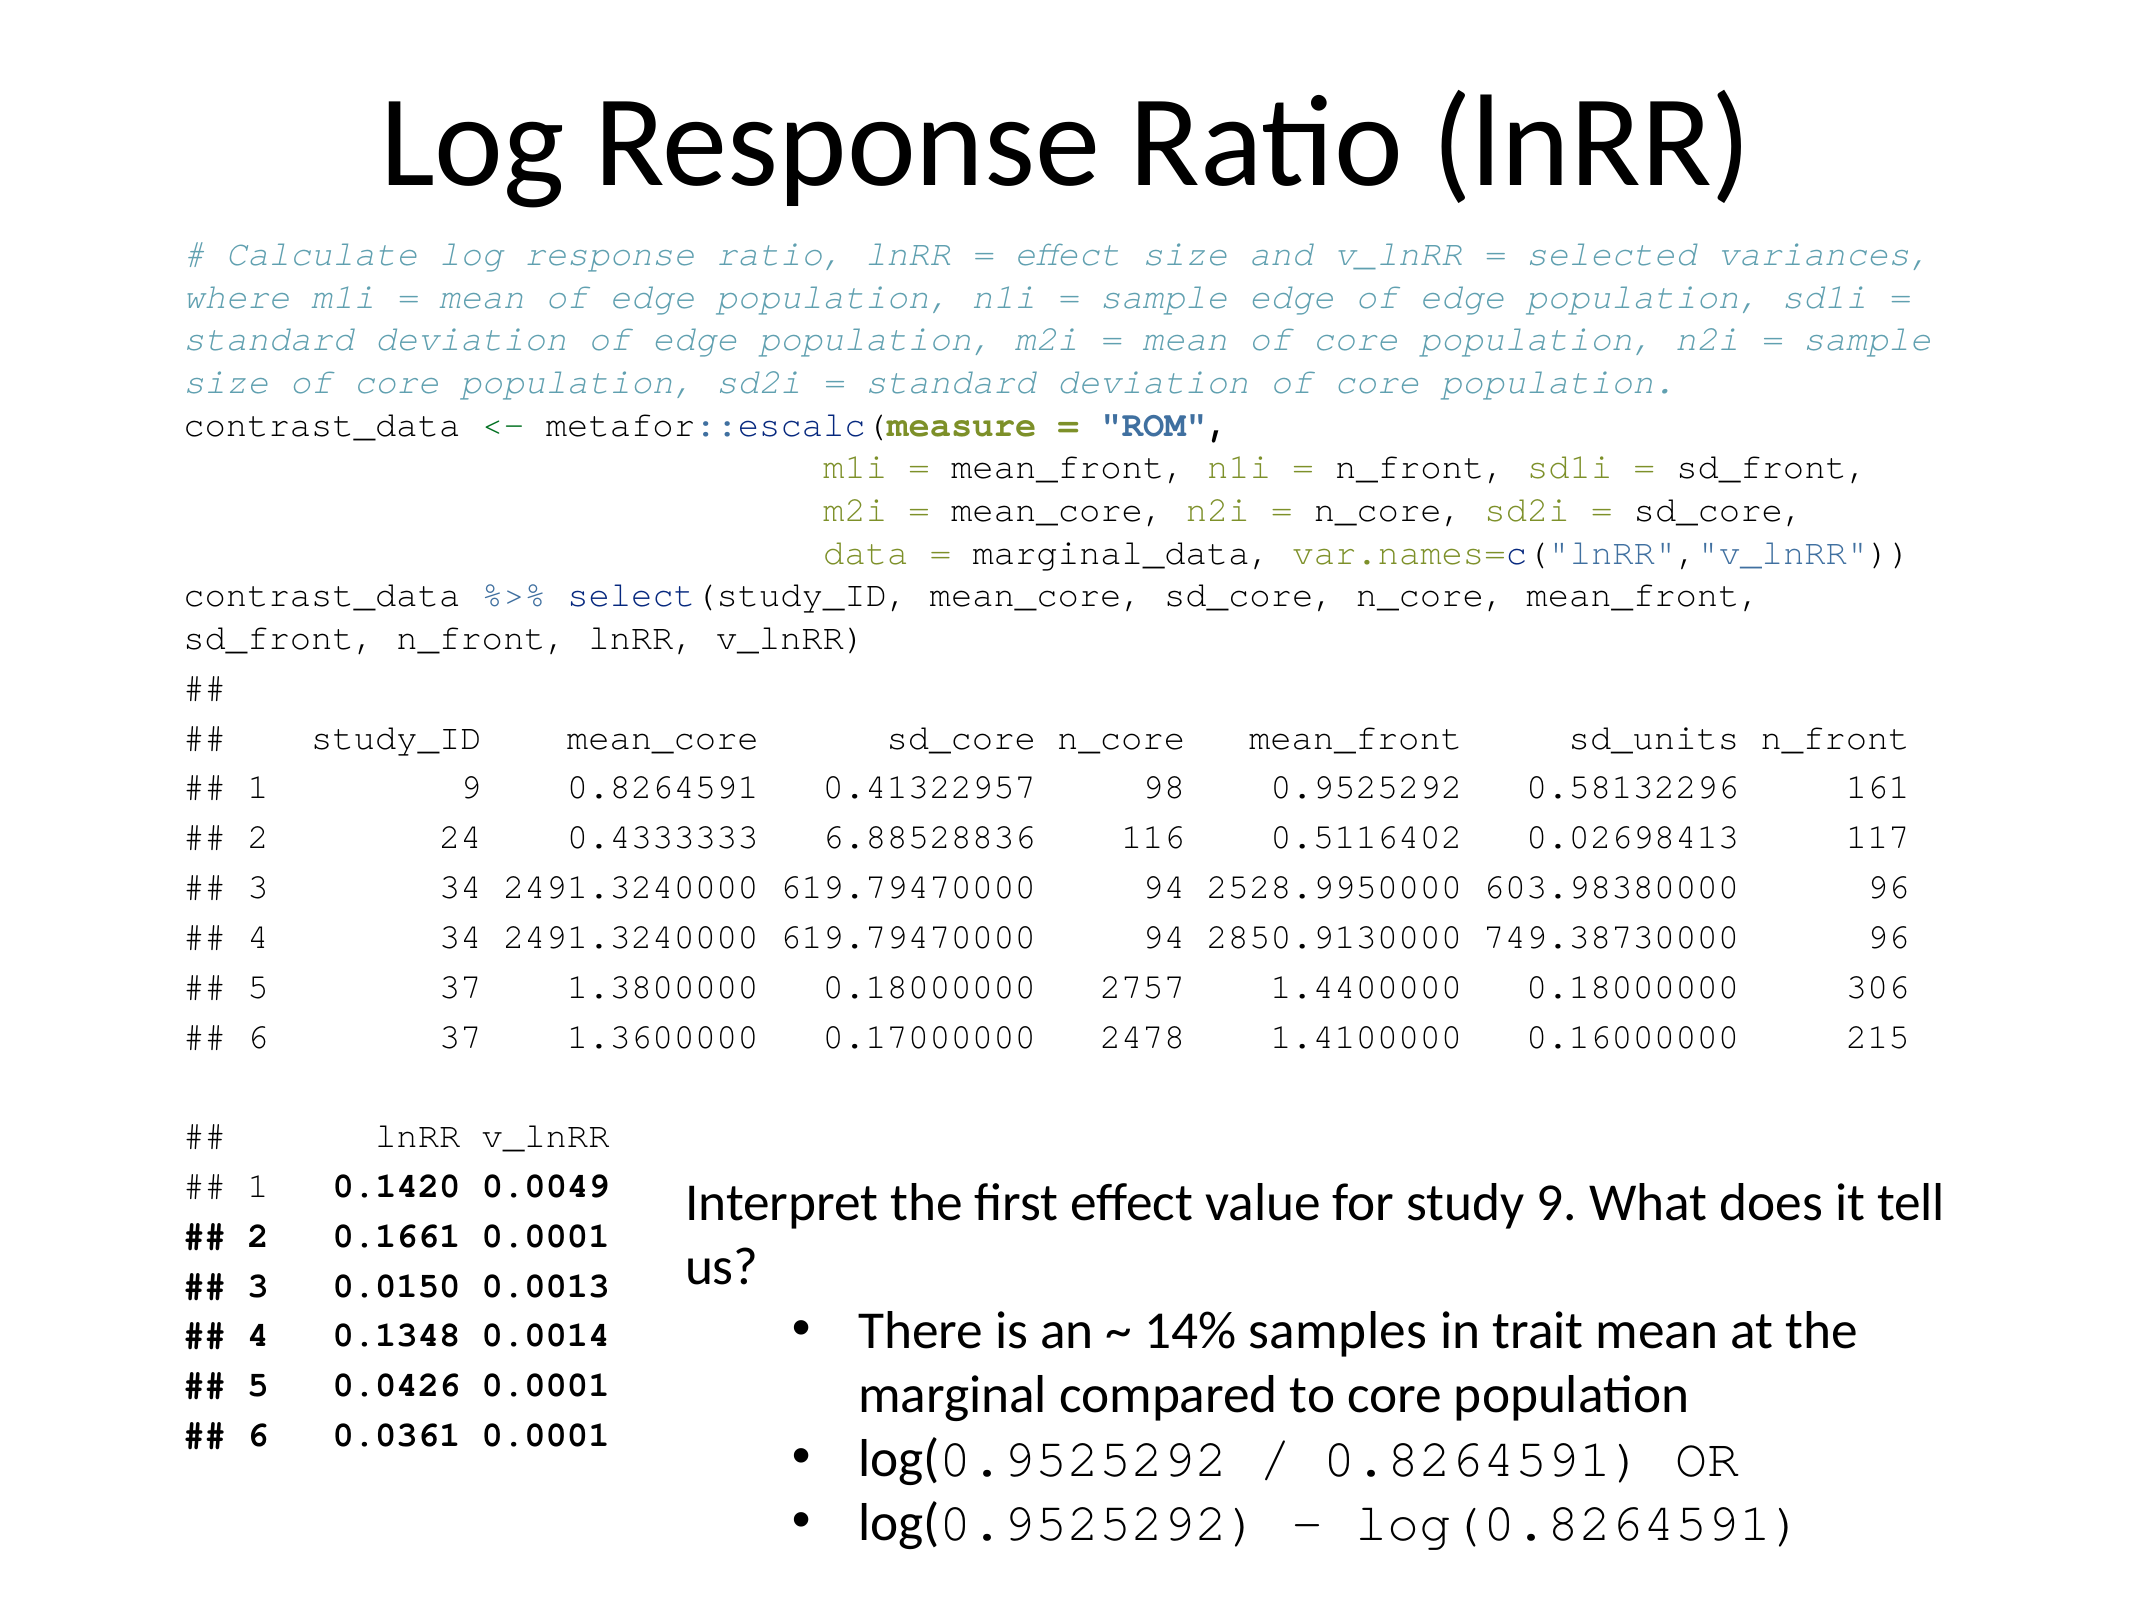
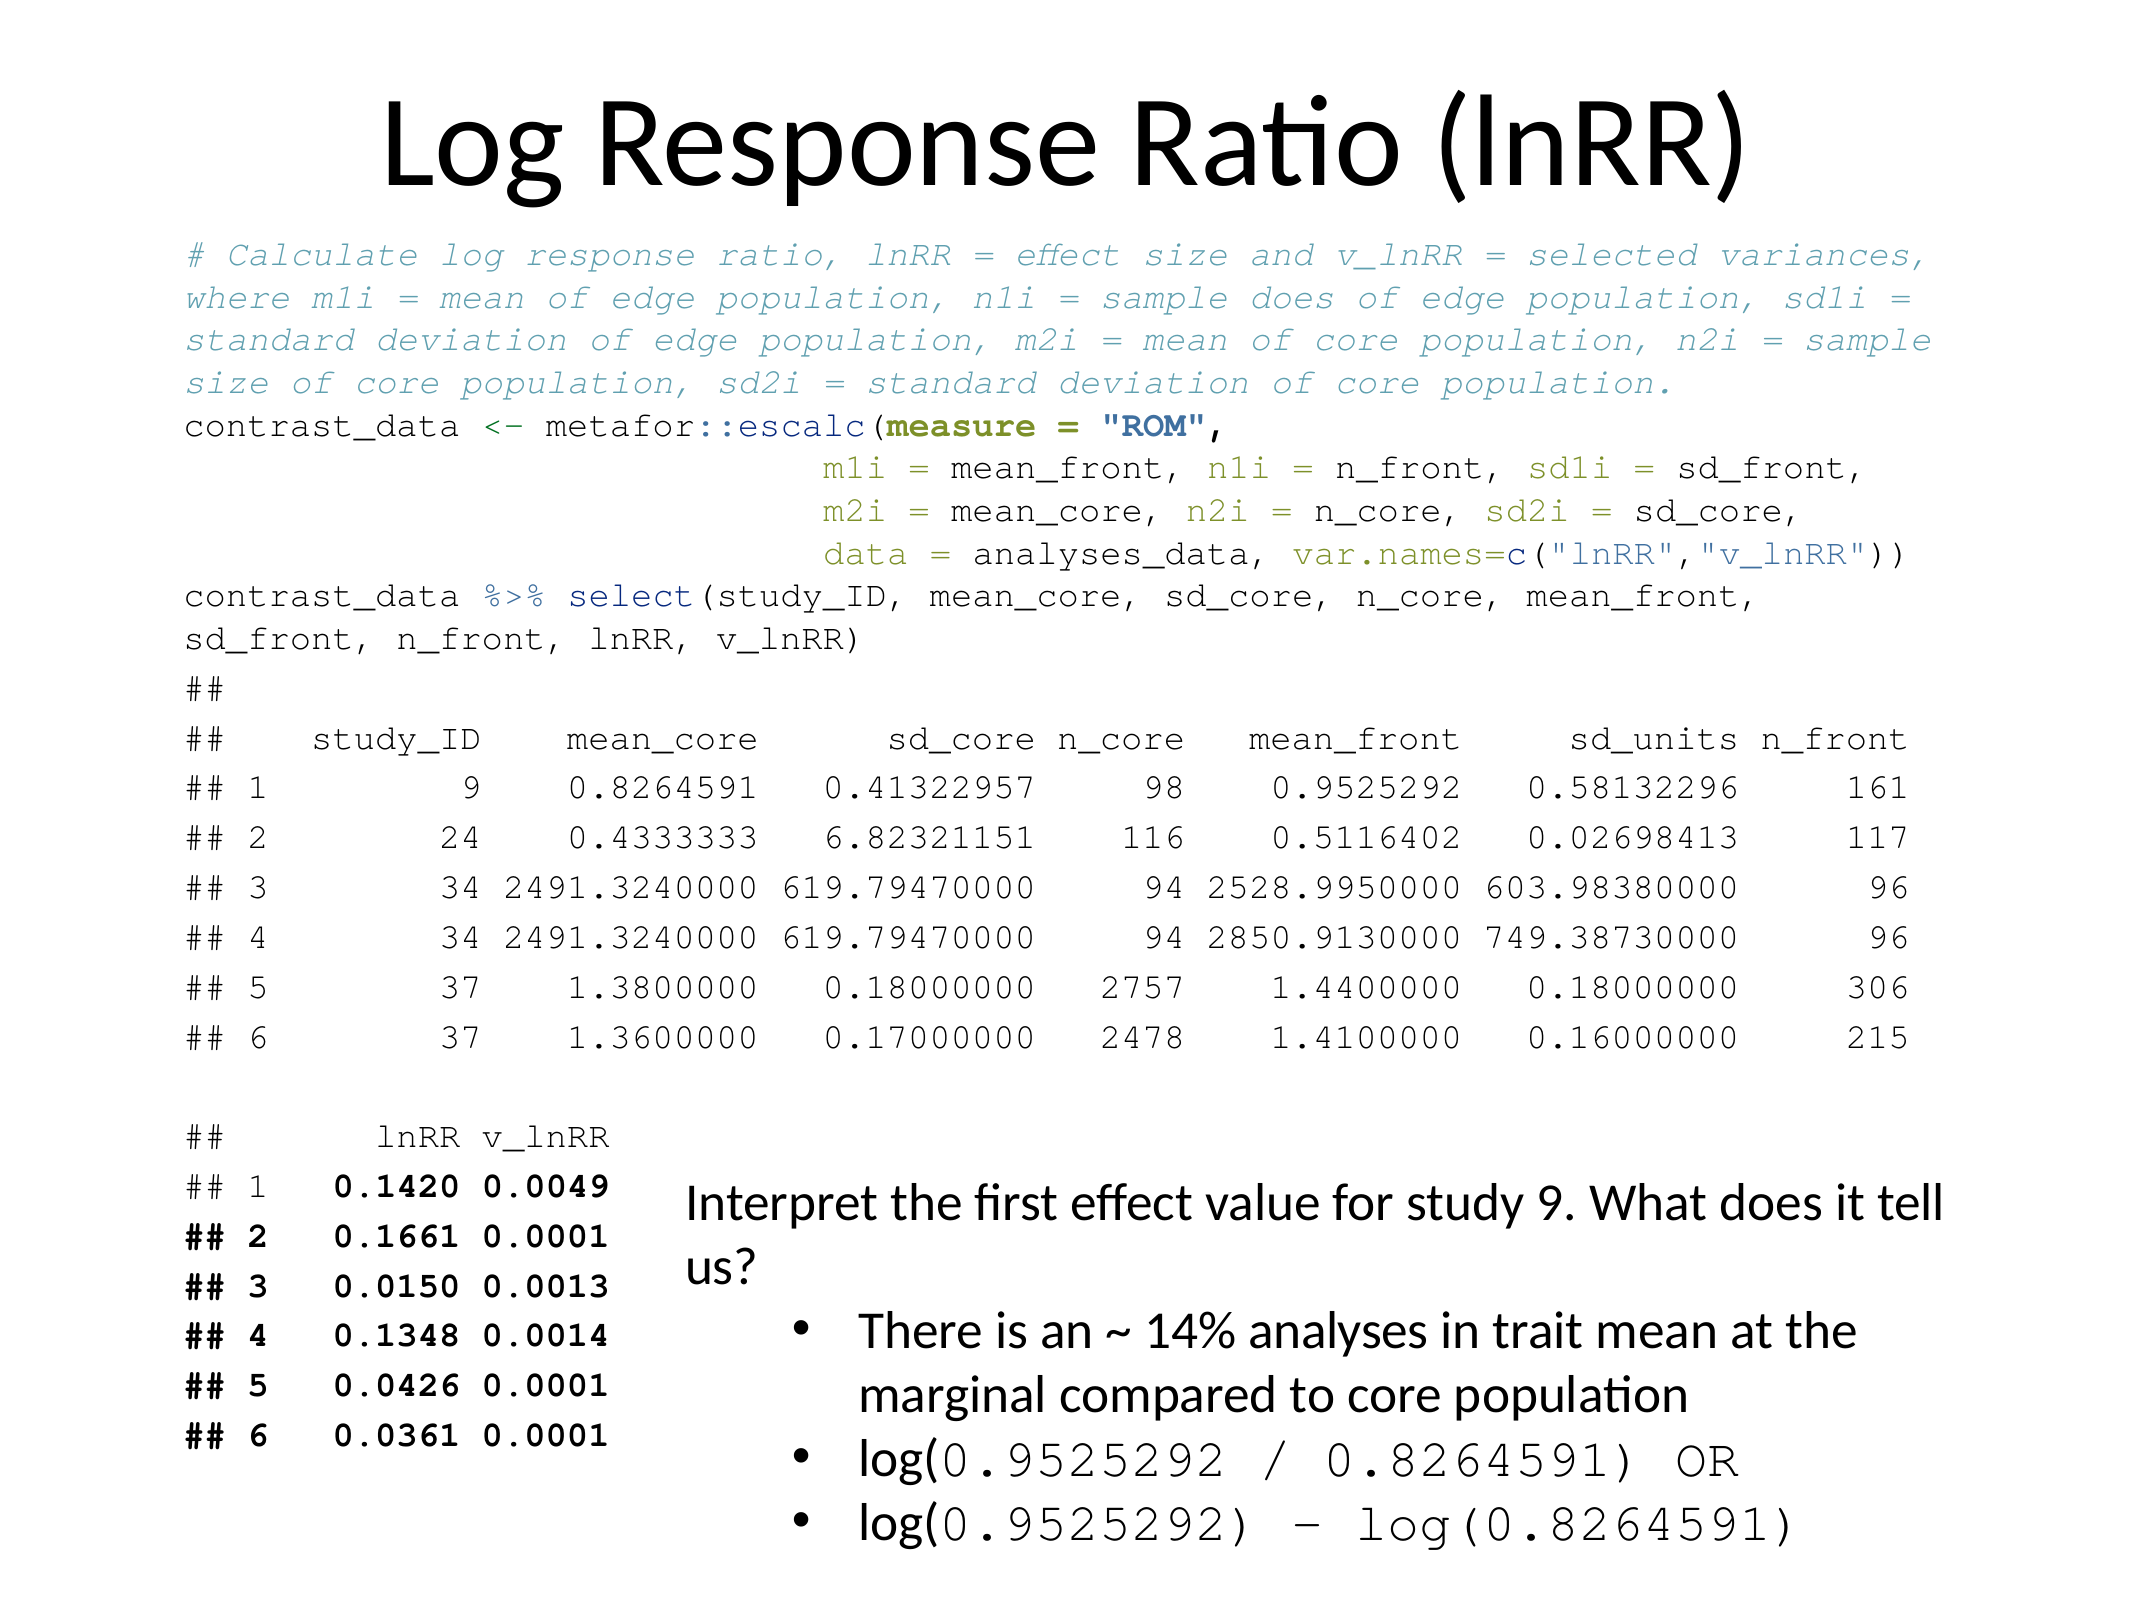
sample edge: edge -> does (1292, 296)
marginal_data: marginal_data -> analyses_data (1122, 552)
6.88528836: 6.88528836 -> 6.82321151 (929, 837)
samples: samples -> analyses (1339, 1331)
